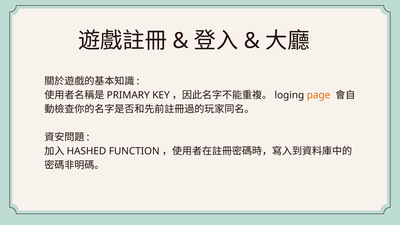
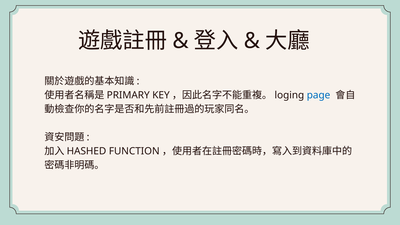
page colour: orange -> blue (319, 95)
